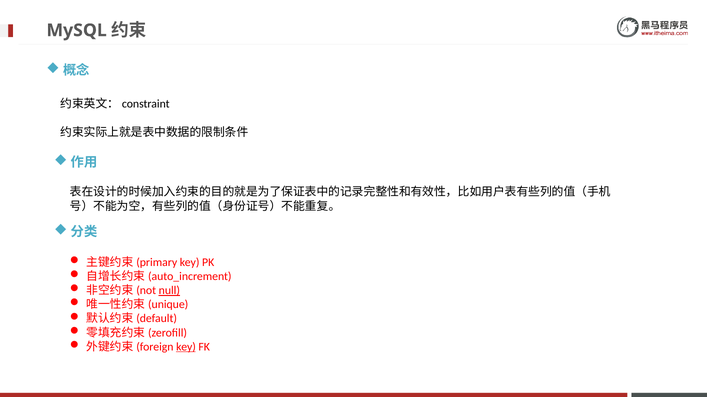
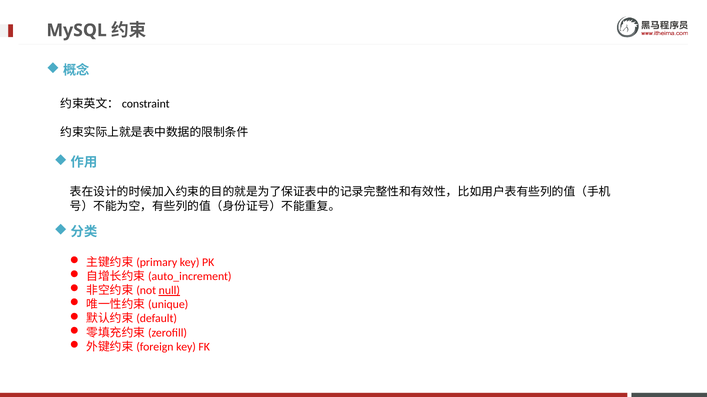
key underline: present -> none (186, 347)
